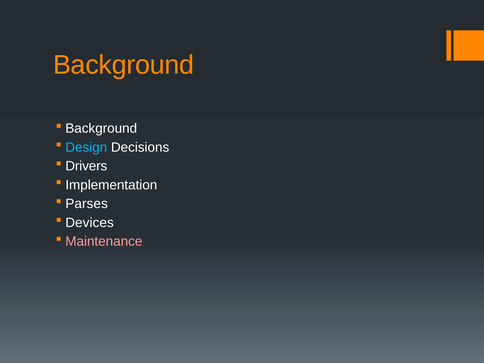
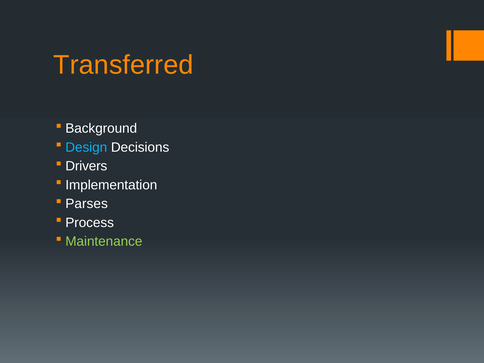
Background: Background -> Transferred (123, 65)
Devices: Devices -> Process (90, 223)
Maintenance colour: pink -> light green (104, 241)
